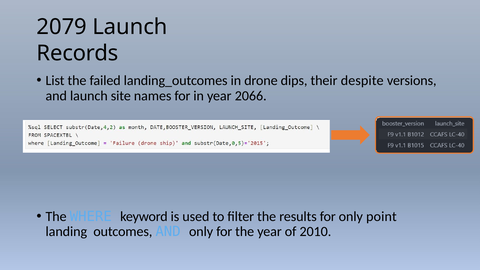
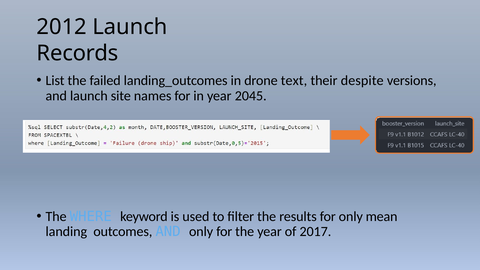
2079: 2079 -> 2012 (62, 27)
dips: dips -> text (294, 81)
2066: 2066 -> 2045 (251, 96)
point: point -> mean (382, 217)
2010: 2010 -> 2017 (315, 232)
